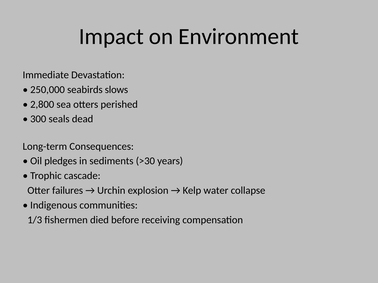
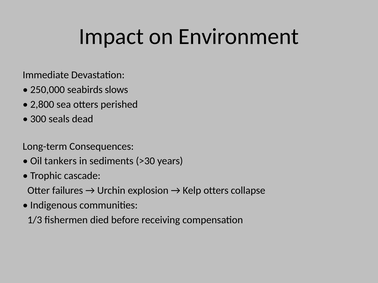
pledges: pledges -> tankers (61, 161)
Kelp water: water -> otters (216, 191)
